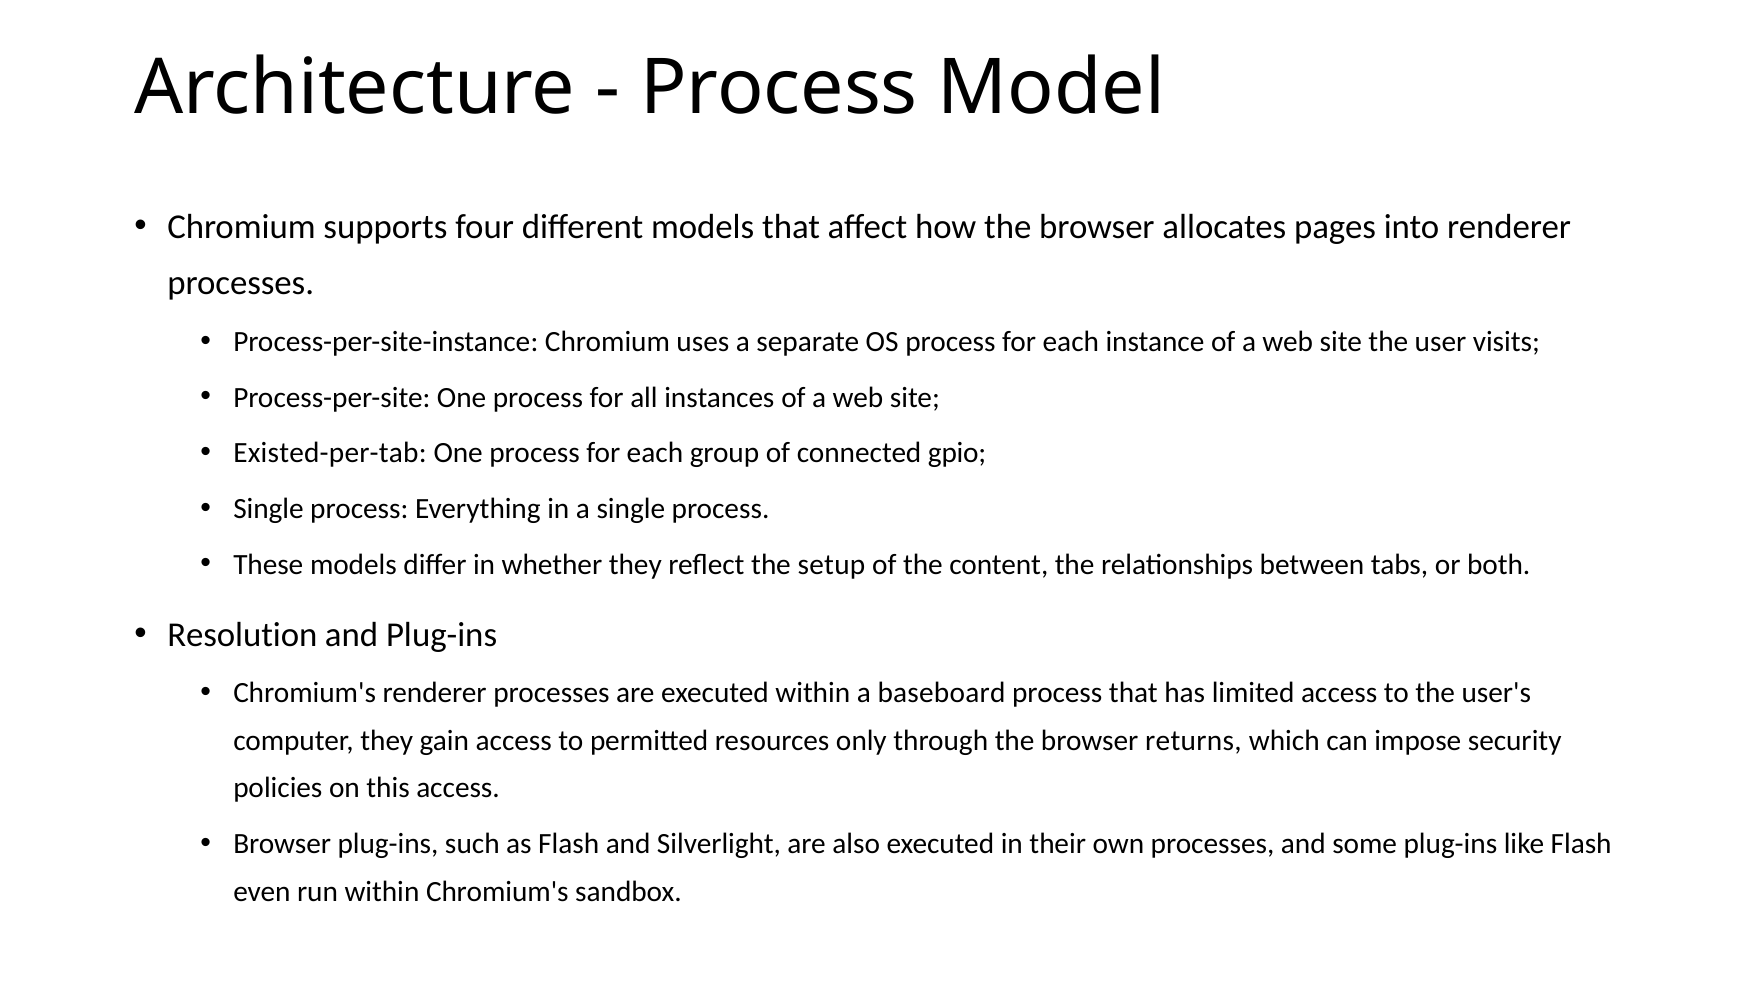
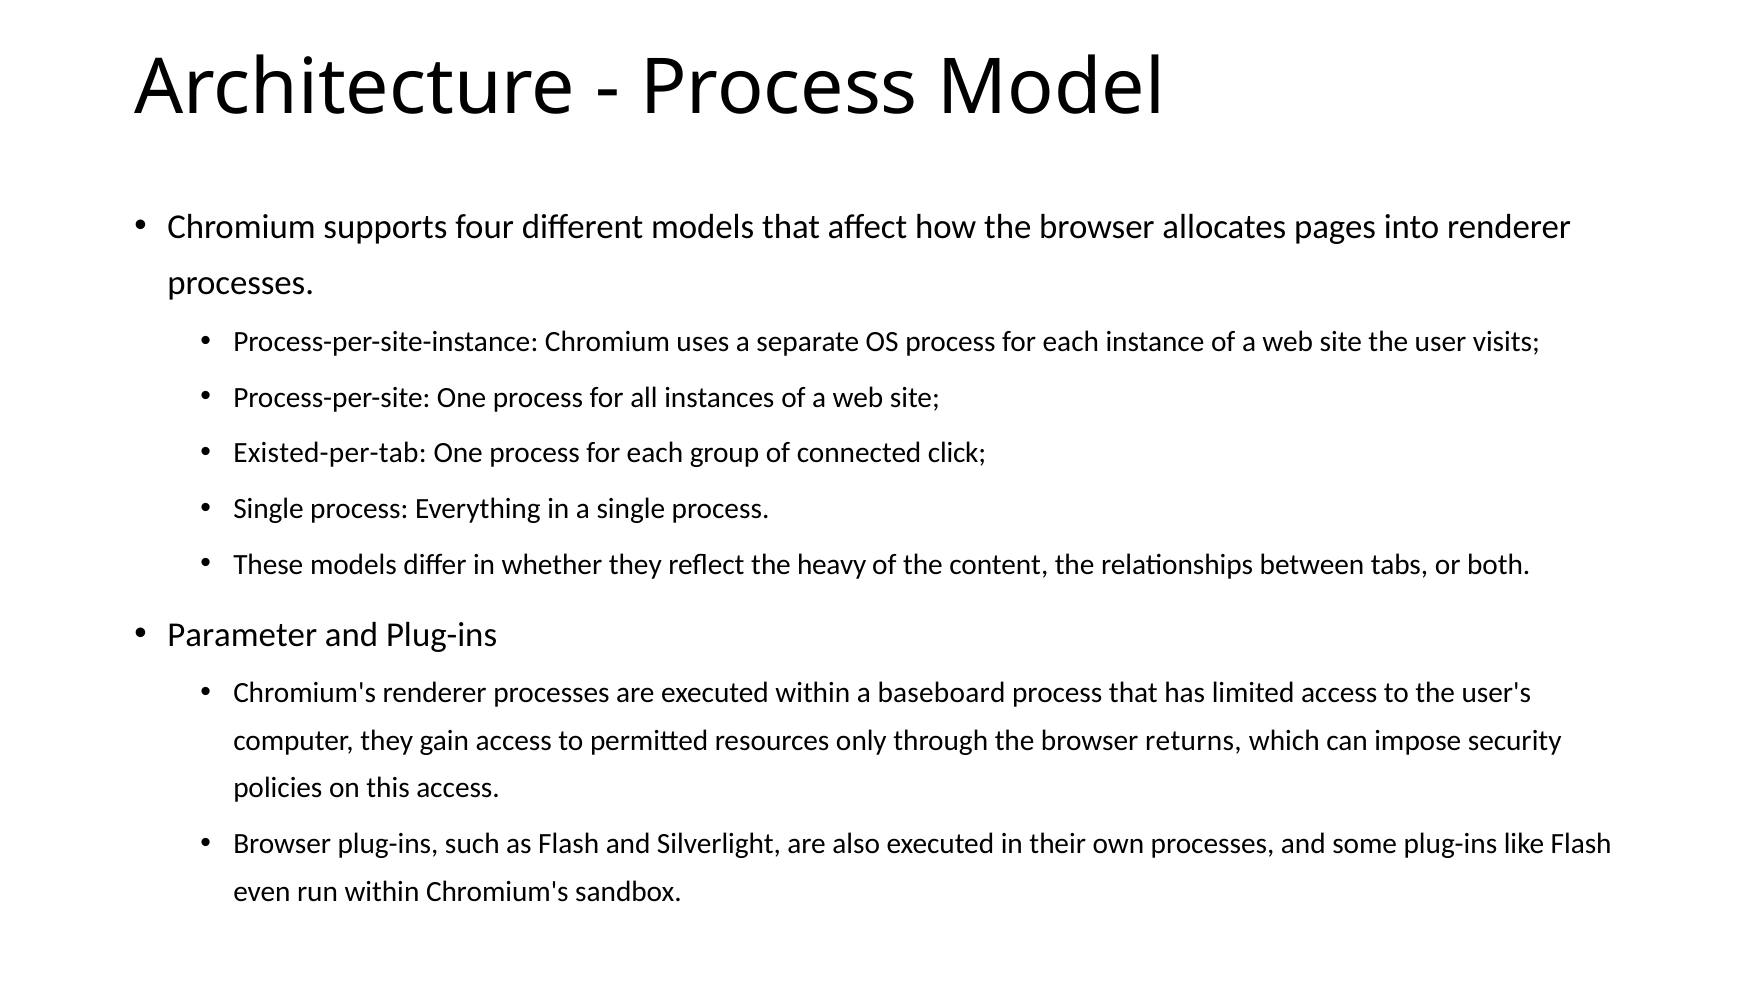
gpio: gpio -> click (957, 453)
setup: setup -> heavy (832, 564)
Resolution: Resolution -> Parameter (242, 634)
